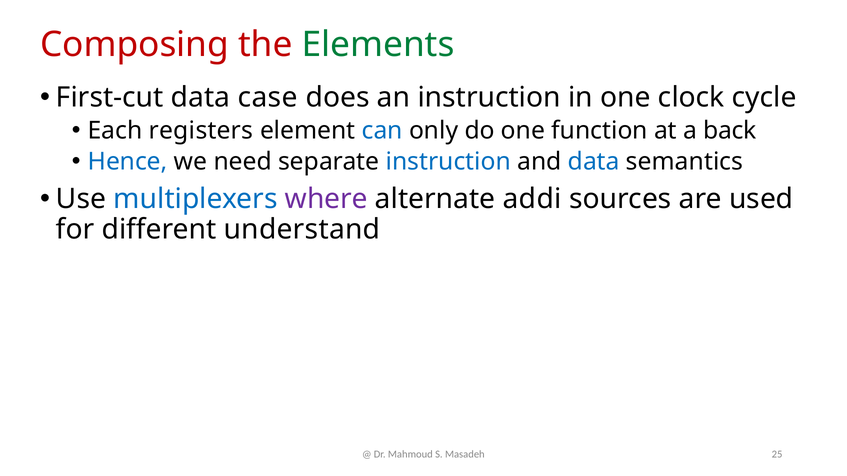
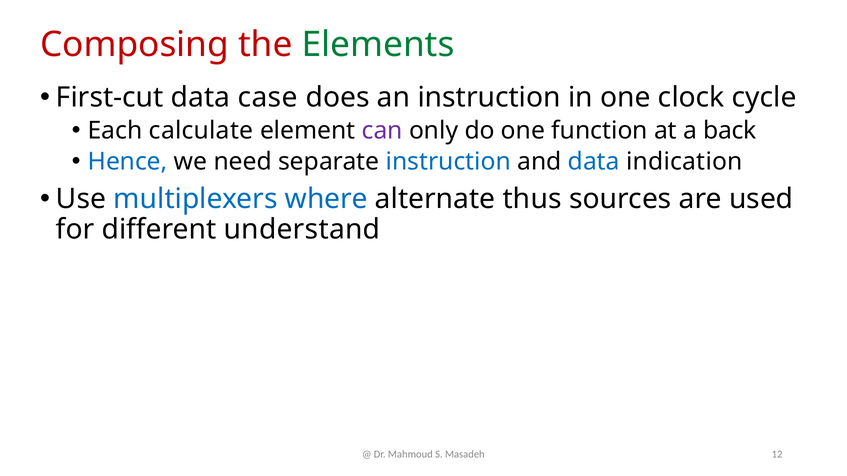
registers: registers -> calculate (201, 131)
can colour: blue -> purple (382, 131)
semantics: semantics -> indication (684, 162)
where colour: purple -> blue (326, 199)
addi: addi -> thus (532, 199)
25: 25 -> 12 (777, 455)
